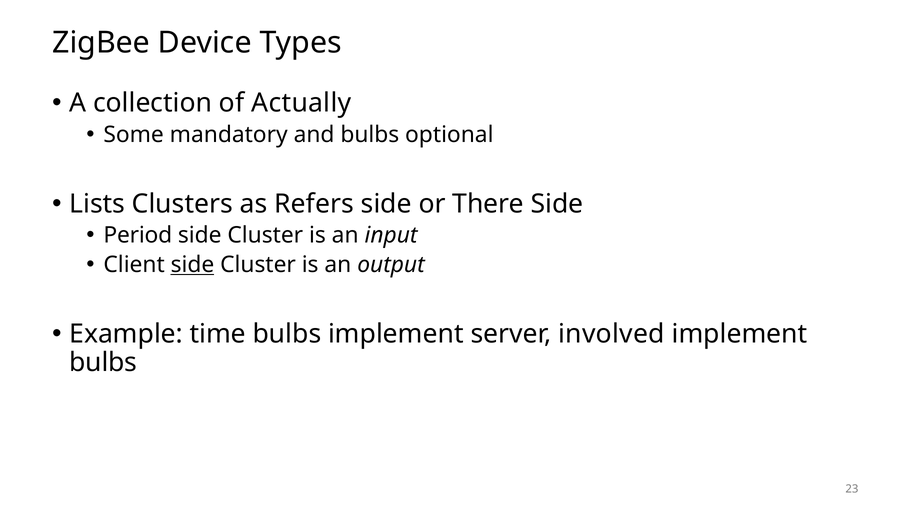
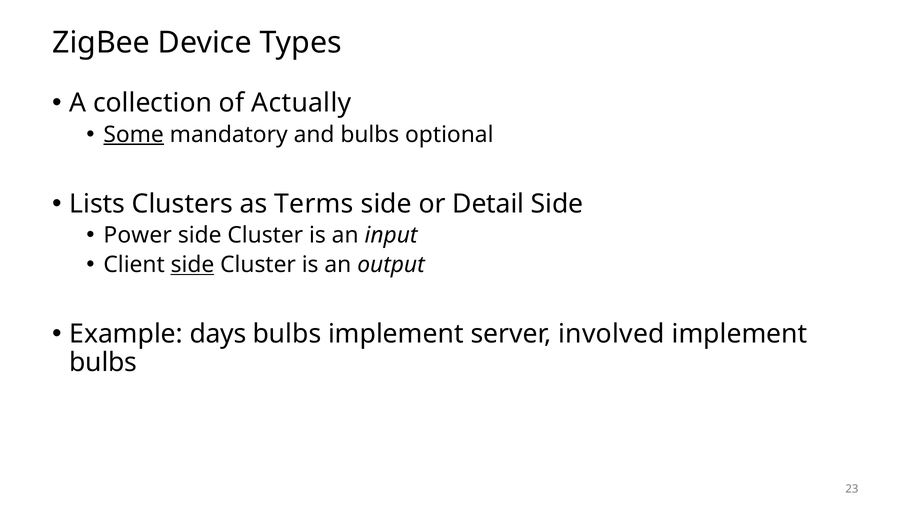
Some underline: none -> present (134, 134)
Refers: Refers -> Terms (314, 204)
There: There -> Detail (488, 204)
Period: Period -> Power (138, 235)
time: time -> days (218, 334)
